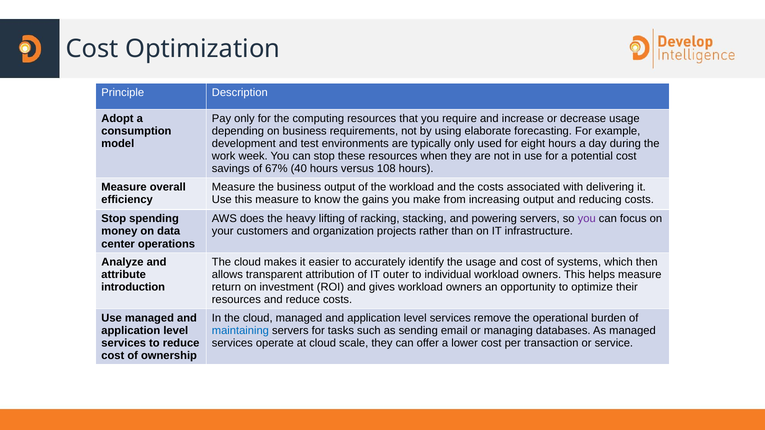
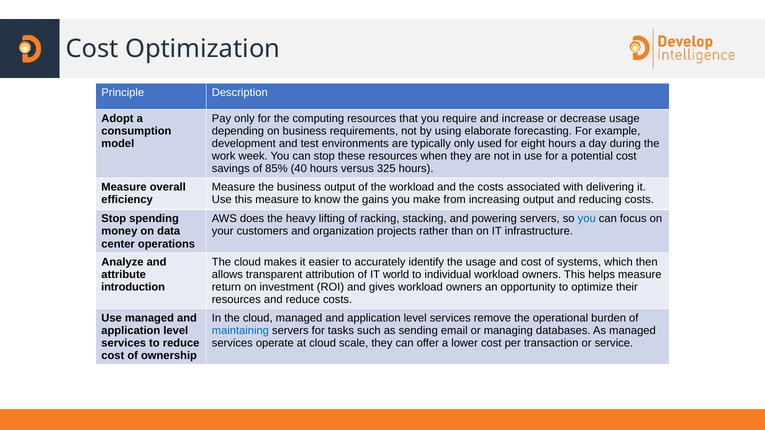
67%: 67% -> 85% (276, 169)
108: 108 -> 325 (386, 169)
you colour: purple -> blue (587, 219)
outer: outer -> world (396, 275)
